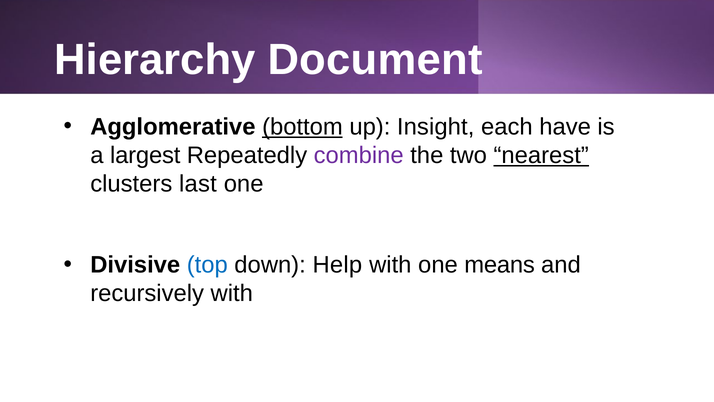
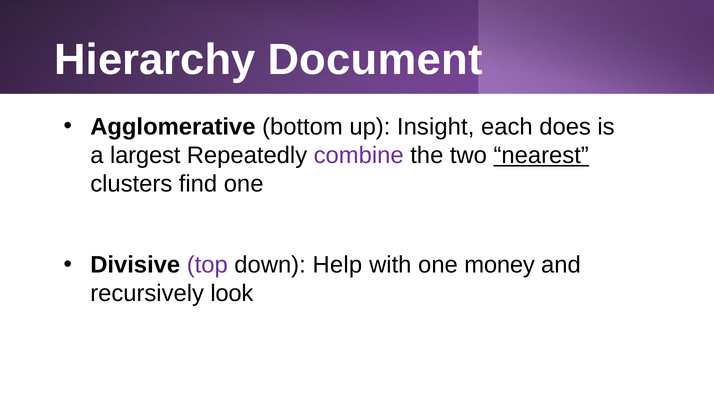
bottom underline: present -> none (302, 127)
have: have -> does (565, 127)
last: last -> find (198, 184)
top colour: blue -> purple (207, 265)
means: means -> money (500, 265)
recursively with: with -> look (232, 293)
